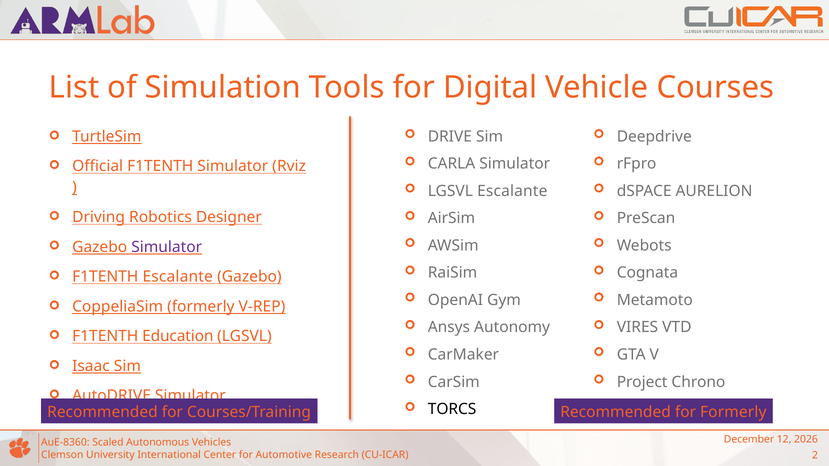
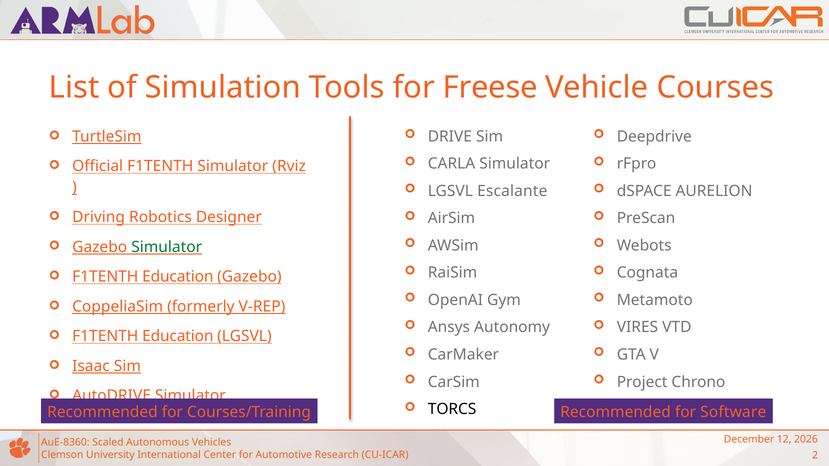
Digital: Digital -> Freese (490, 87)
Simulator colour: purple -> green (167, 247)
Escalante: Escalante -> Education (178, 277)
for Formerly: Formerly -> Software (733, 412)
